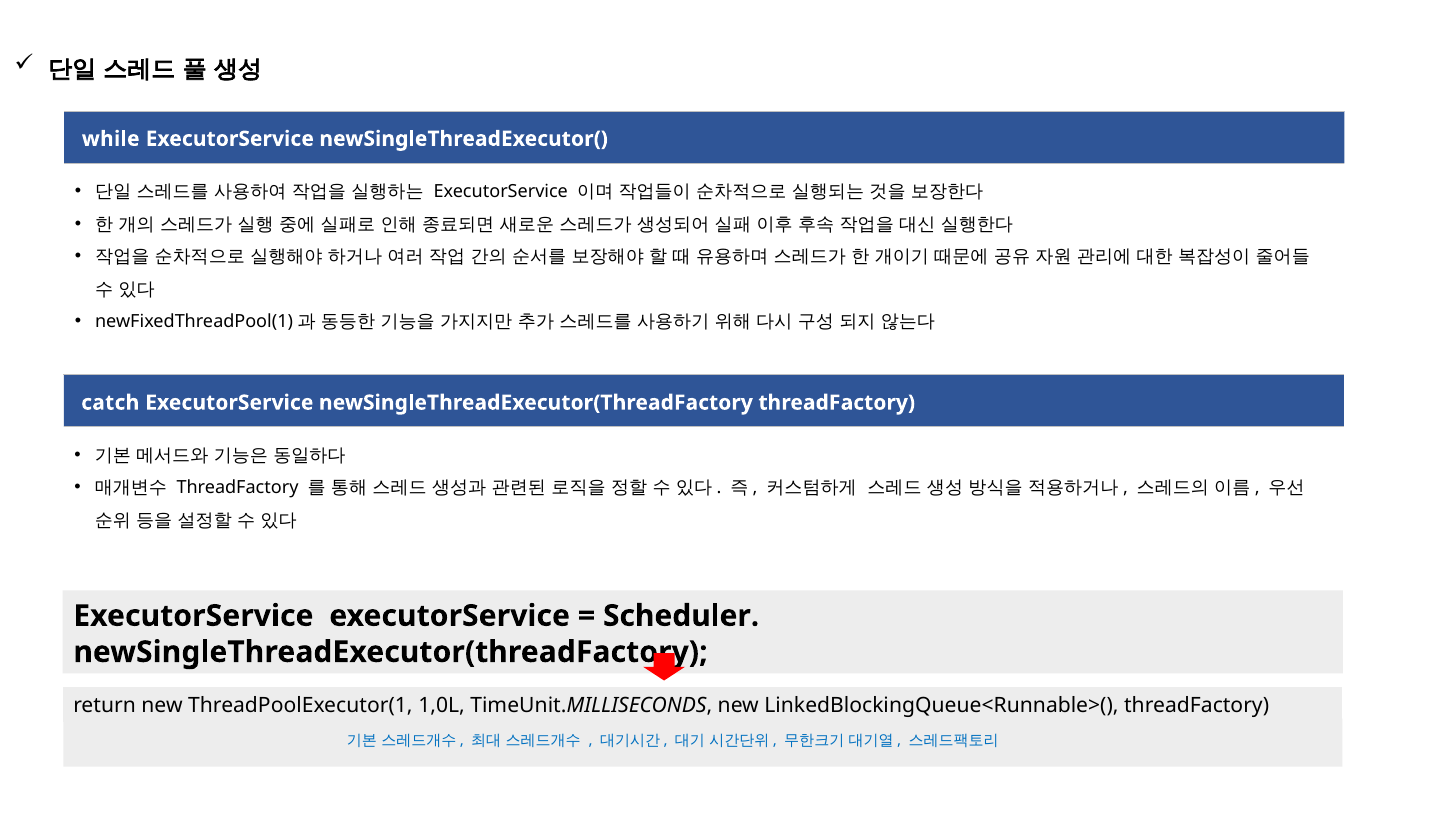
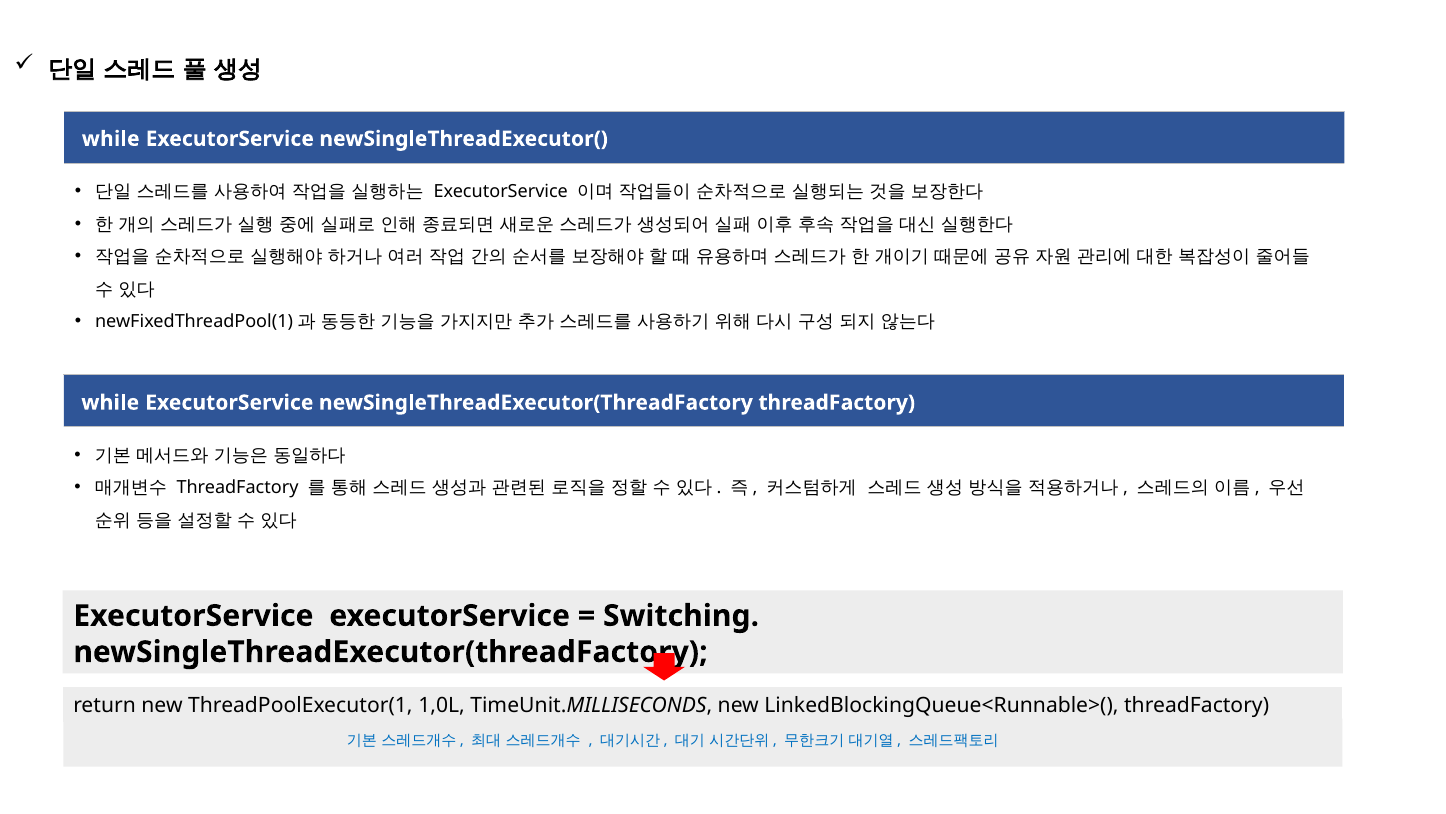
catch: catch -> while (110, 402)
Scheduler: Scheduler -> Switching (681, 615)
